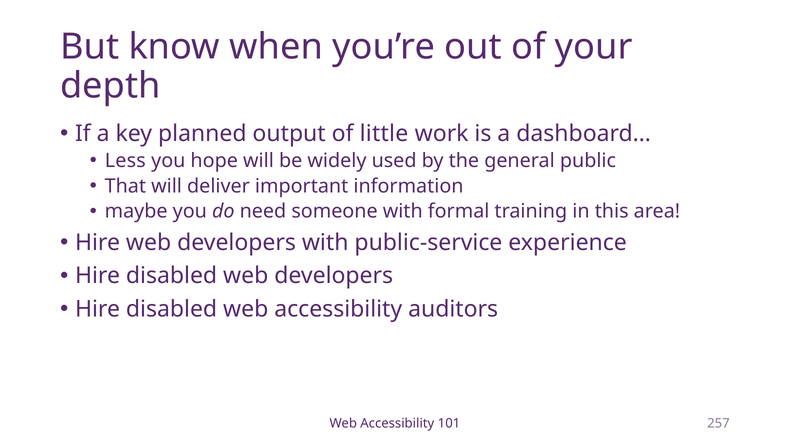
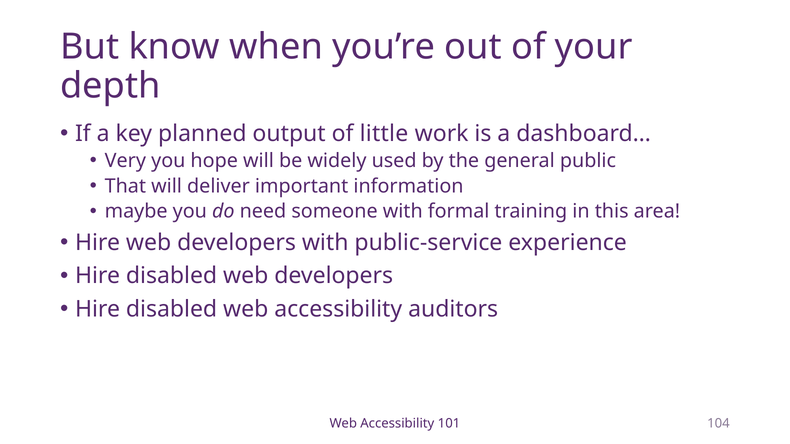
Less: Less -> Very (125, 161)
257: 257 -> 104 (719, 424)
